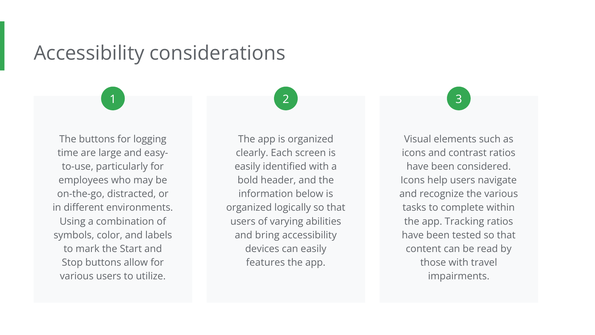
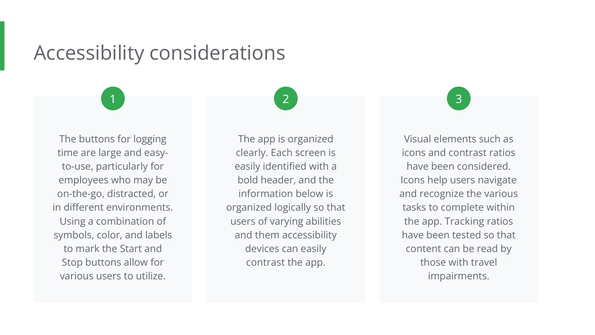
bring: bring -> them (267, 235)
features: features -> contrast (265, 262)
